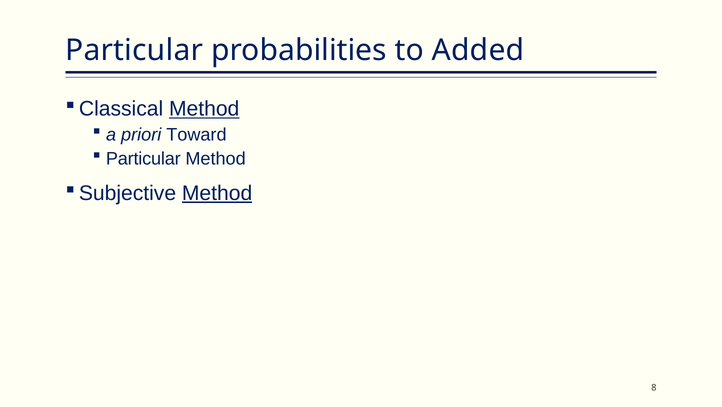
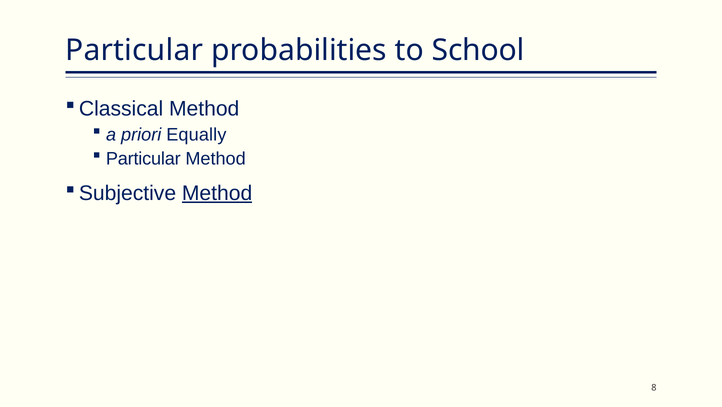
Added: Added -> School (478, 50)
Method underline: present -> none (204, 109)
Toward: Toward -> Equally (196, 135)
